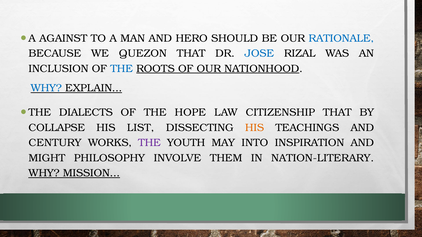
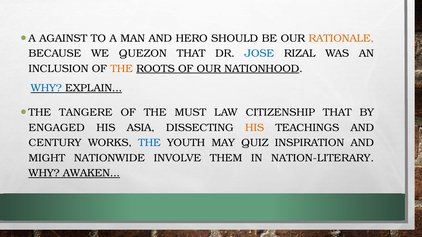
RATIONALE colour: blue -> orange (341, 38)
THE colour: blue -> orange (122, 69)
DIALECTS: DIALECTS -> TANGERE (86, 113)
HOPE: HOPE -> MUST (190, 113)
COLLAPSE: COLLAPSE -> ENGAGED (57, 128)
LIST: LIST -> ASIA (141, 128)
THE colour: purple -> blue (150, 143)
INTO: INTO -> QUIZ (255, 143)
PHILOSOPHY: PHILOSOPHY -> NATIONWIDE (109, 158)
MISSION: MISSION -> AWAKEN (91, 173)
